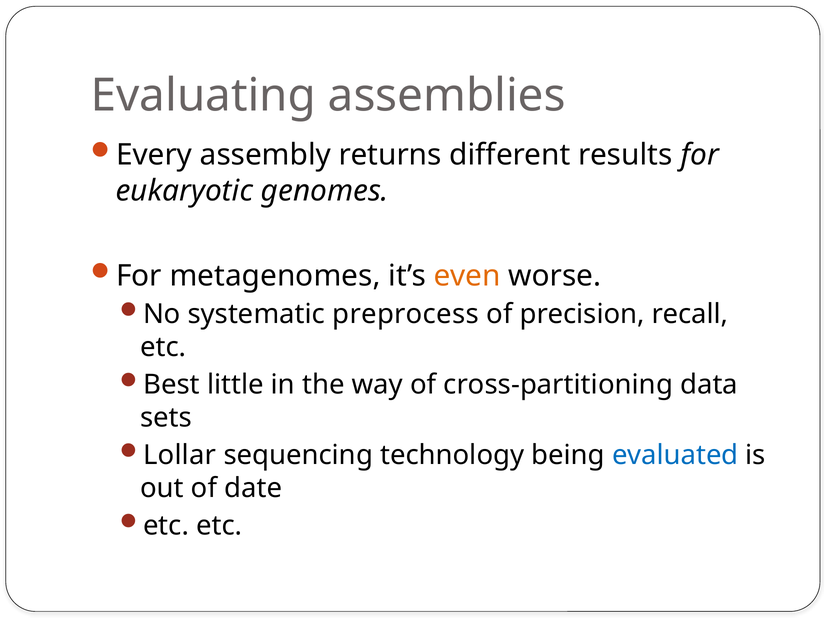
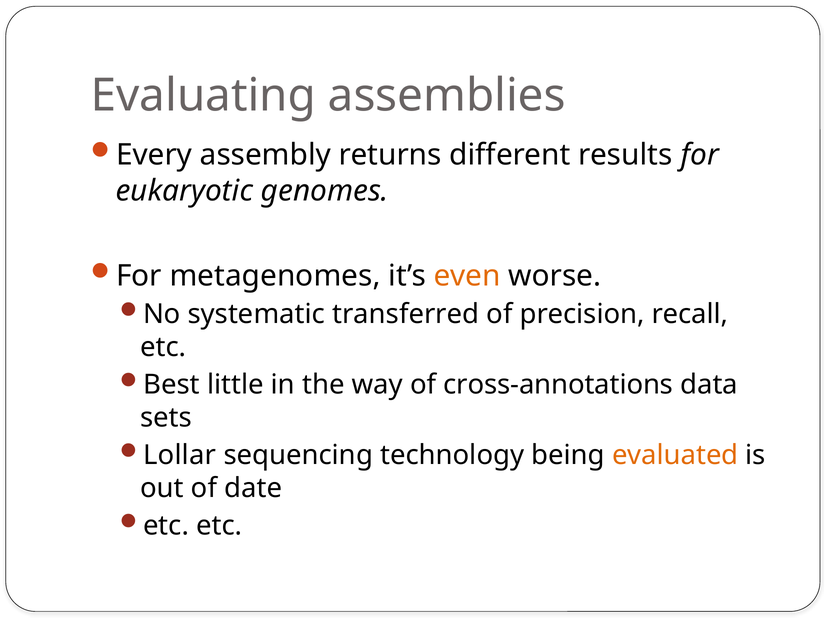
preprocess: preprocess -> transferred (406, 314)
cross-partitioning: cross-partitioning -> cross-annotations (558, 384)
evaluated colour: blue -> orange (675, 455)
